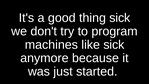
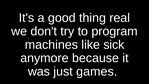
thing sick: sick -> real (120, 18)
started: started -> games (97, 71)
